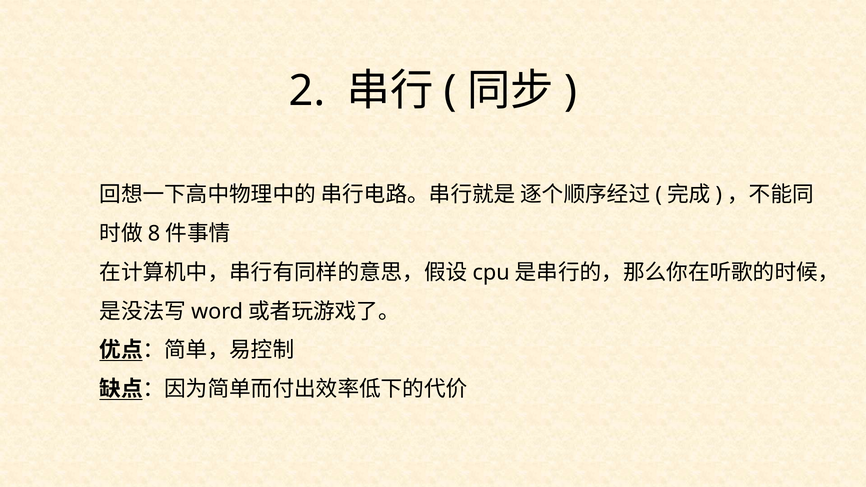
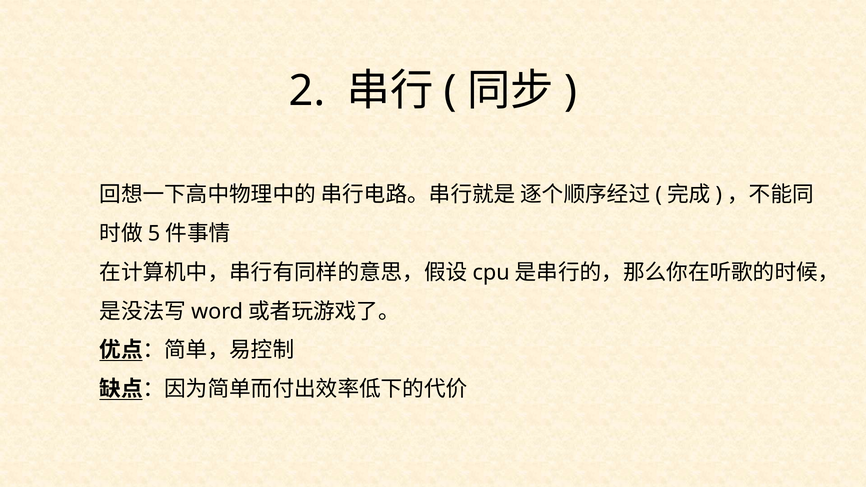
8: 8 -> 5 (154, 233)
